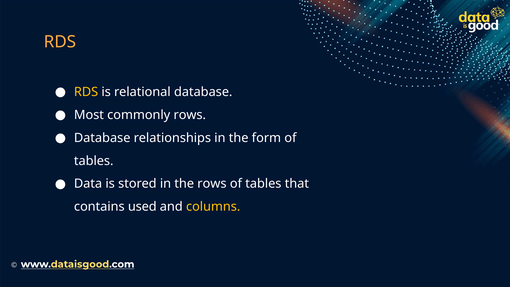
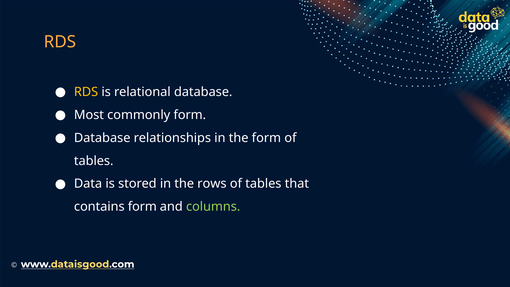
commonly rows: rows -> form (190, 115)
contains used: used -> form (142, 207)
columns colour: yellow -> light green (213, 207)
